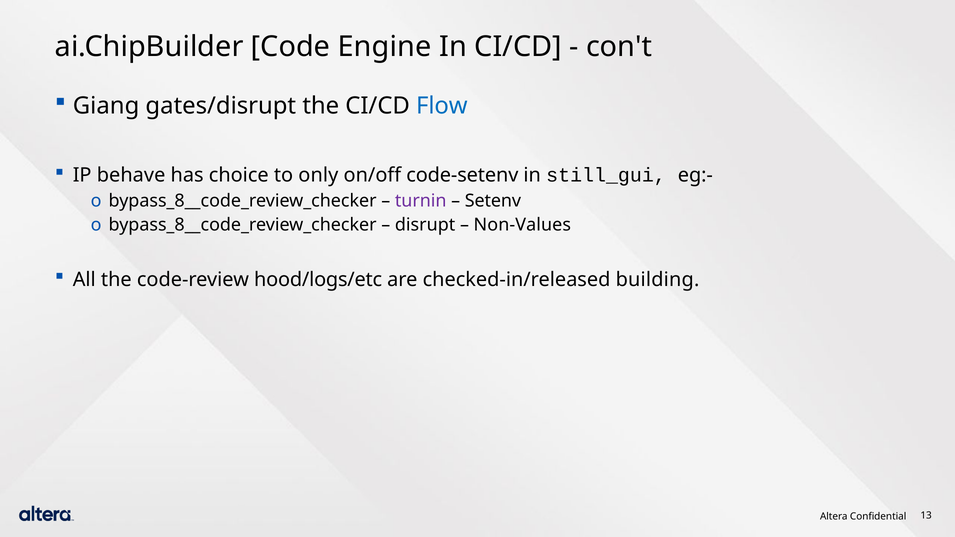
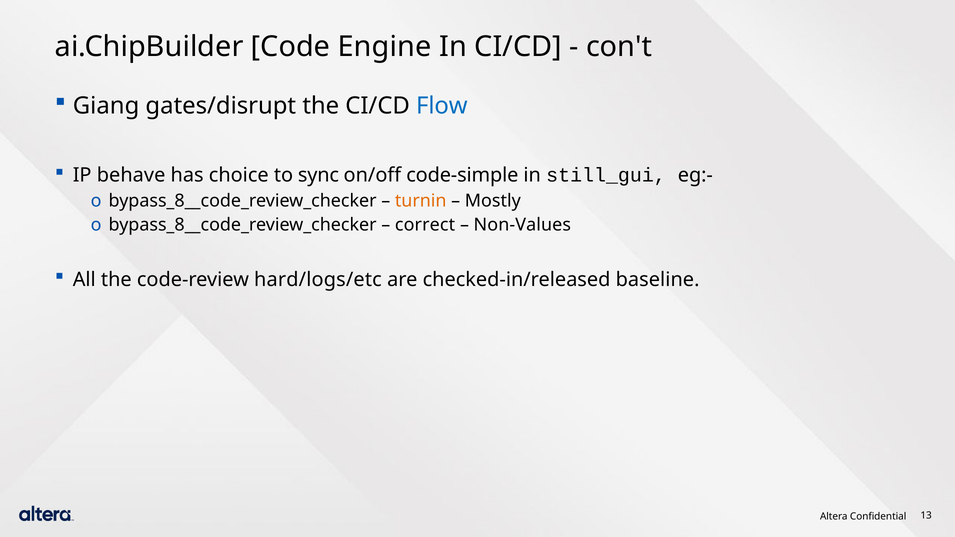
only: only -> sync (318, 175)
code-setenv: code-setenv -> code-simple (462, 175)
turnin colour: purple -> orange (421, 201)
Setenv: Setenv -> Mostly (493, 201)
disrupt: disrupt -> correct (425, 225)
hood/logs/etc: hood/logs/etc -> hard/logs/etc (318, 280)
building: building -> baseline (658, 280)
